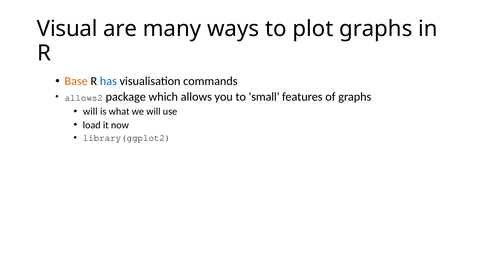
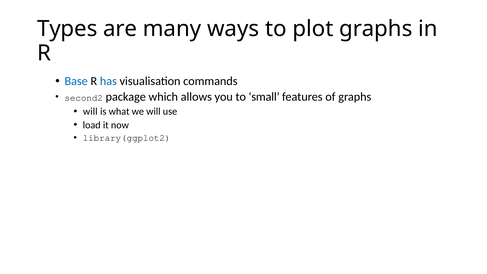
Visual: Visual -> Types (67, 29)
Base colour: orange -> blue (76, 81)
allows2: allows2 -> second2 (84, 98)
